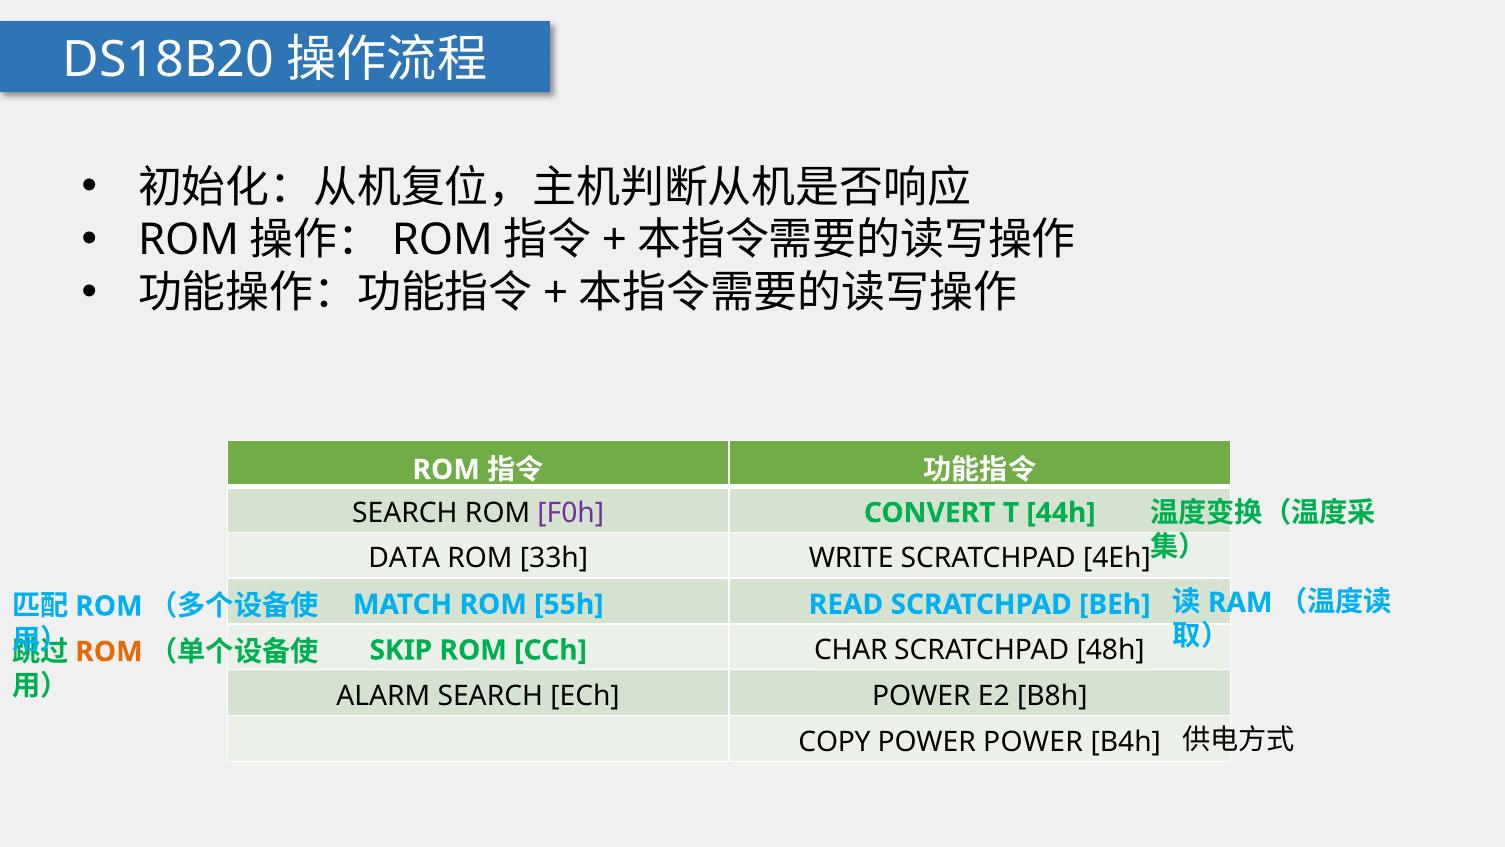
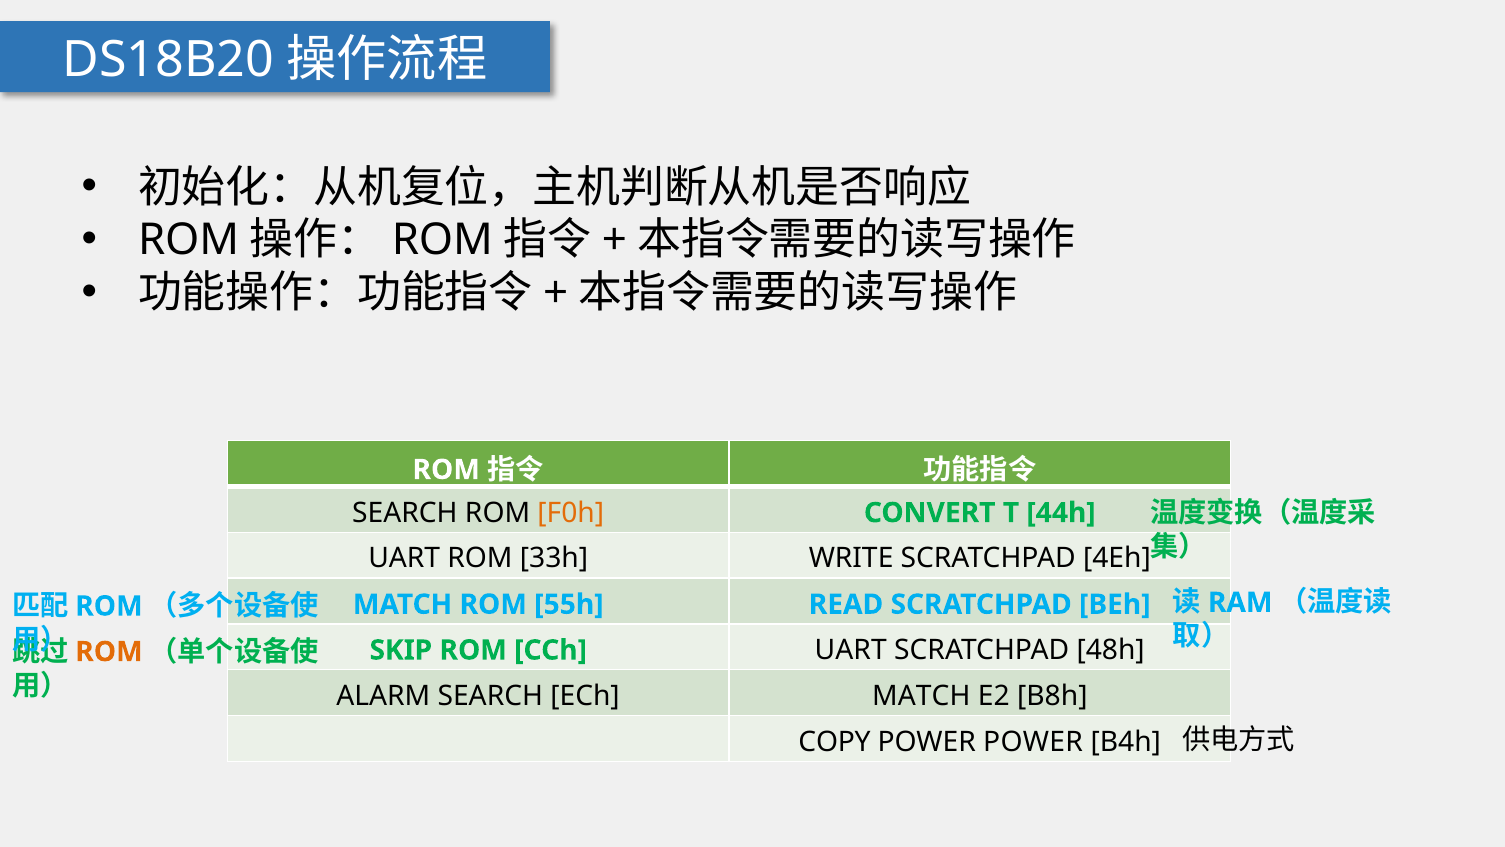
F0h colour: purple -> orange (571, 513)
DATA: DATA -> UART (404, 558)
CHAR: CHAR -> UART (851, 650)
ECh POWER: POWER -> MATCH (921, 696)
